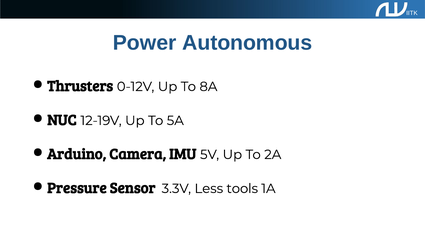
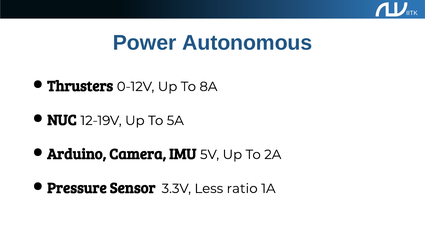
tools: tools -> ratio (242, 189)
